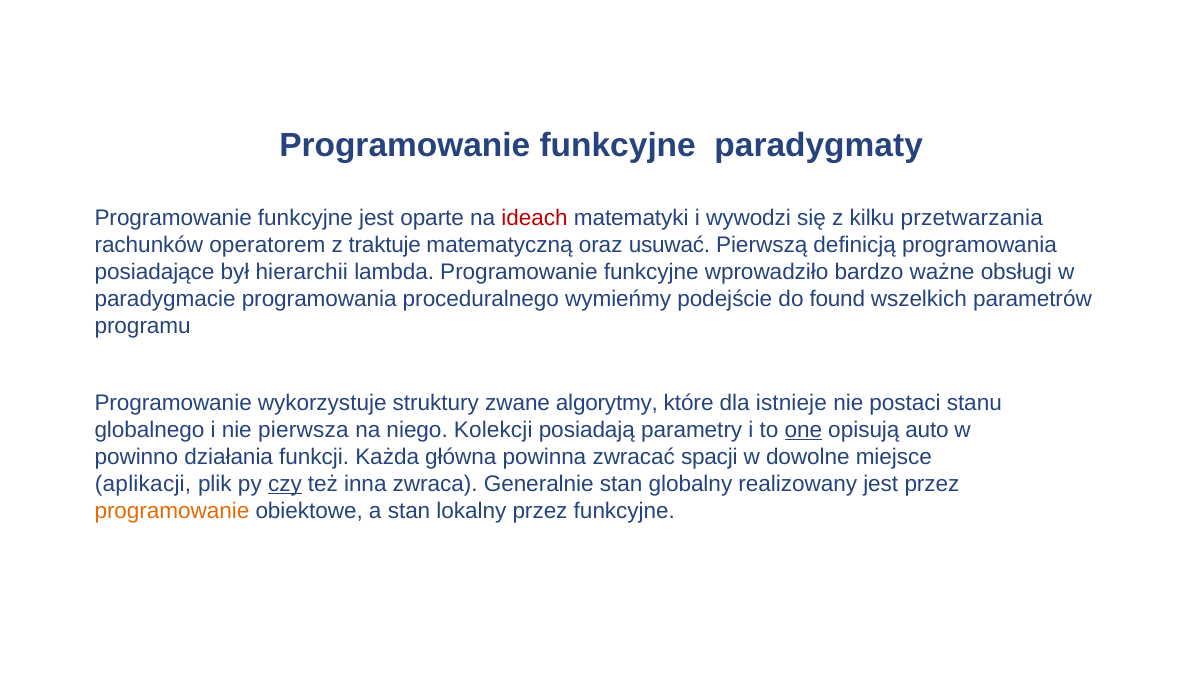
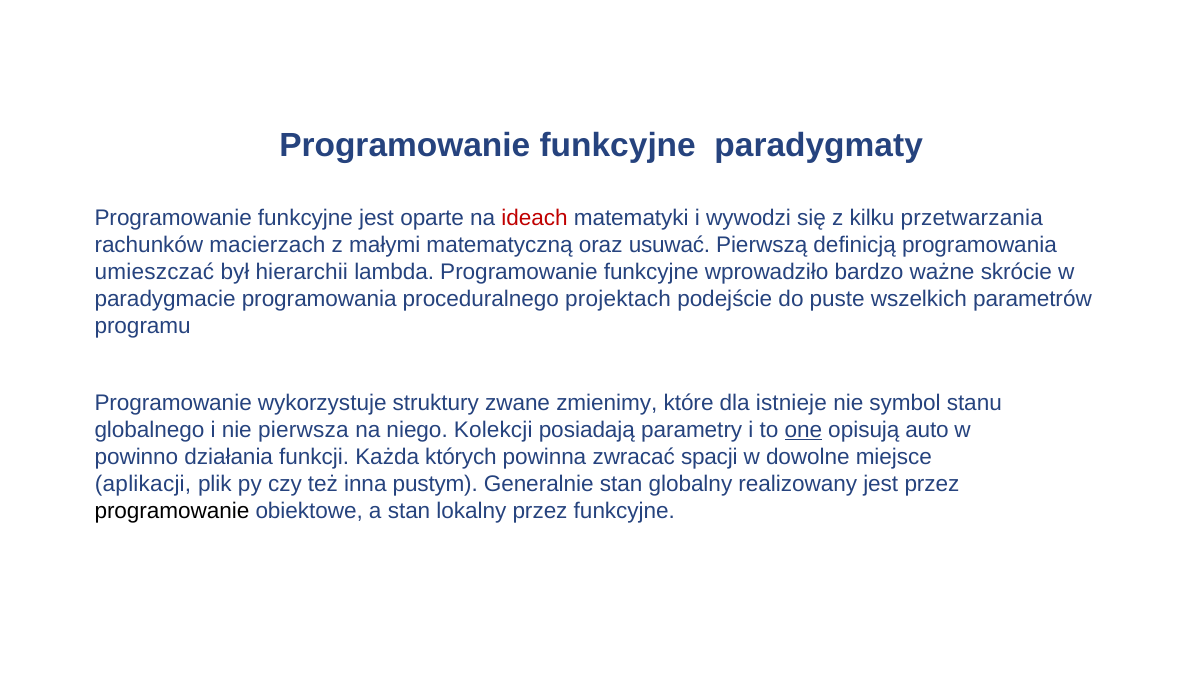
operatorem: operatorem -> macierzach (267, 245)
traktuje: traktuje -> małymi (385, 245)
posiadające: posiadające -> umieszczać (154, 272)
obsługi: obsługi -> skrócie (1016, 272)
wymieńmy: wymieńmy -> projektach (618, 299)
found: found -> puste (837, 299)
algorytmy: algorytmy -> zmienimy (607, 403)
postaci: postaci -> symbol (905, 403)
główna: główna -> których (461, 457)
czy underline: present -> none (285, 484)
zwraca: zwraca -> pustym (435, 484)
programowanie colour: orange -> black (172, 511)
